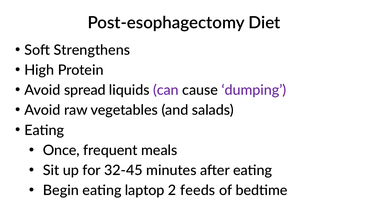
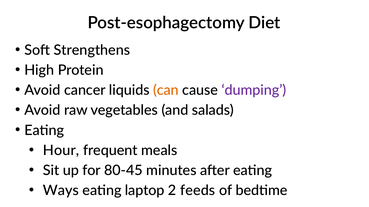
spread: spread -> cancer (85, 90)
can colour: purple -> orange (166, 90)
Once: Once -> Hour (61, 151)
32-45: 32-45 -> 80-45 (123, 171)
Begin: Begin -> Ways (61, 191)
